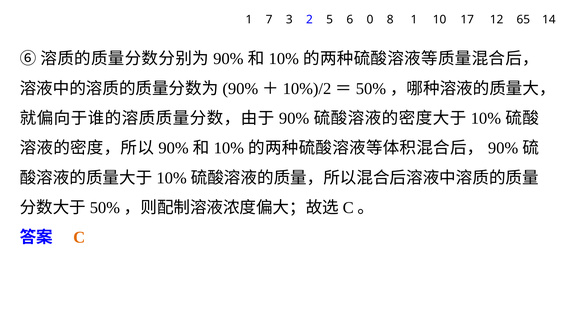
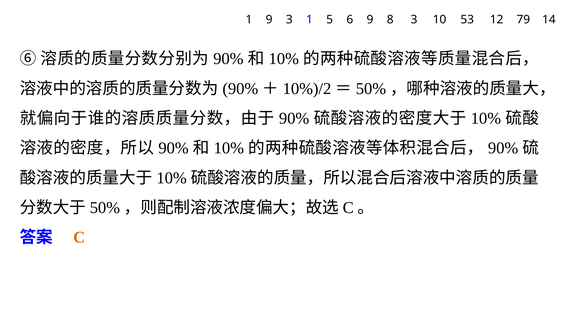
1 7: 7 -> 9 (269, 20)
3 2: 2 -> 1 (309, 20)
6 0: 0 -> 9 (370, 20)
8 1: 1 -> 3 (414, 20)
17: 17 -> 53 (467, 20)
65: 65 -> 79 (523, 20)
